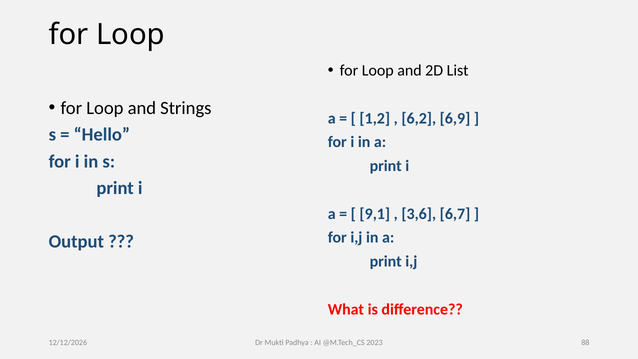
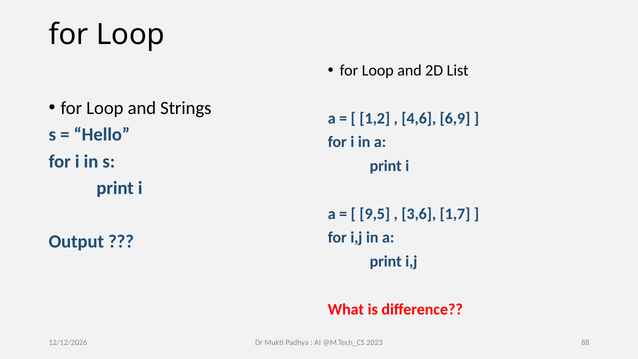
6,2: 6,2 -> 4,6 (419, 118)
9,1: 9,1 -> 9,5 (375, 214)
6,7: 6,7 -> 1,7 (455, 214)
